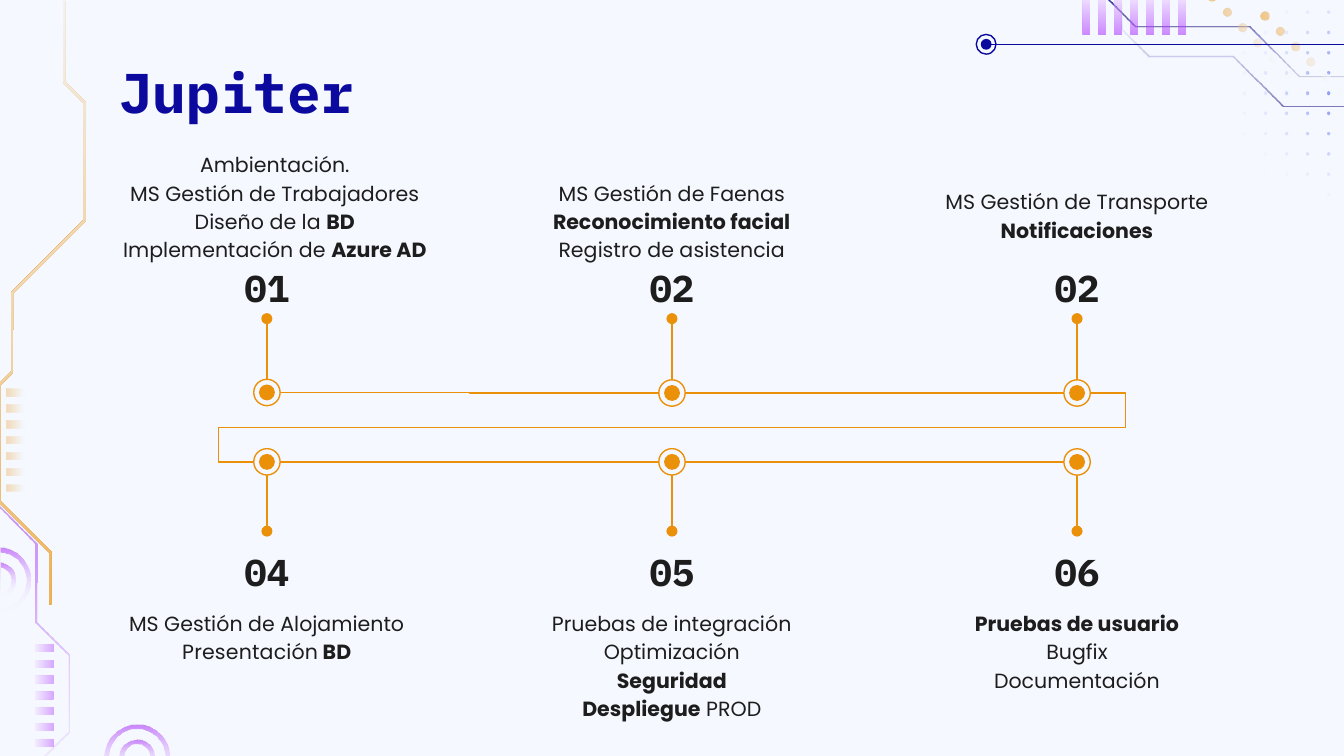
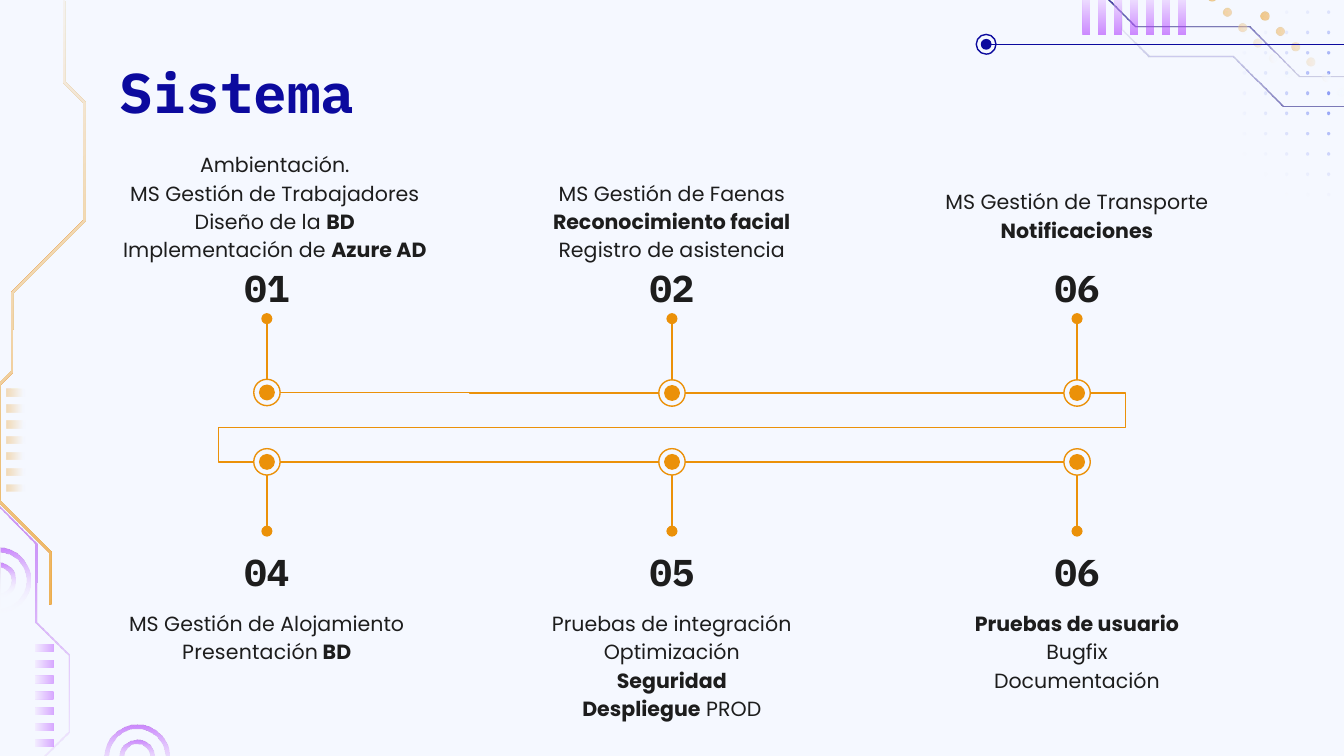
Jupiter: Jupiter -> Sistema (237, 95)
02 02: 02 -> 06 (1077, 290)
